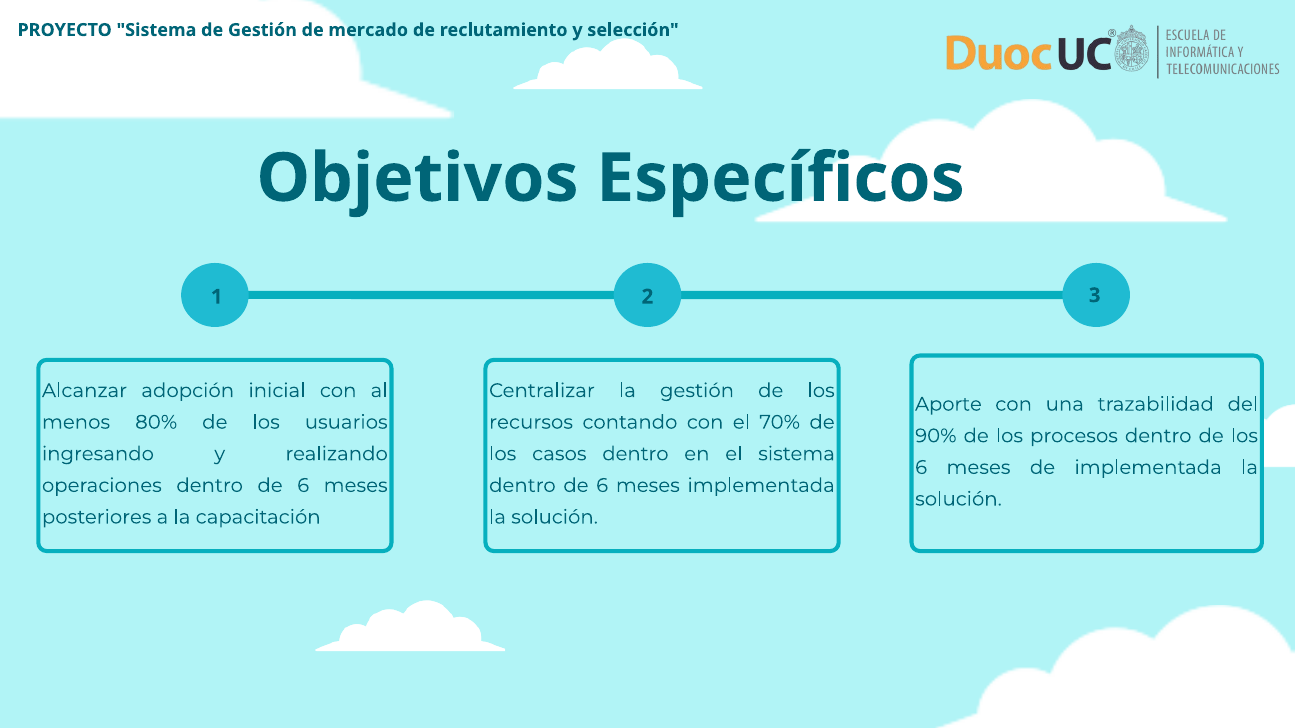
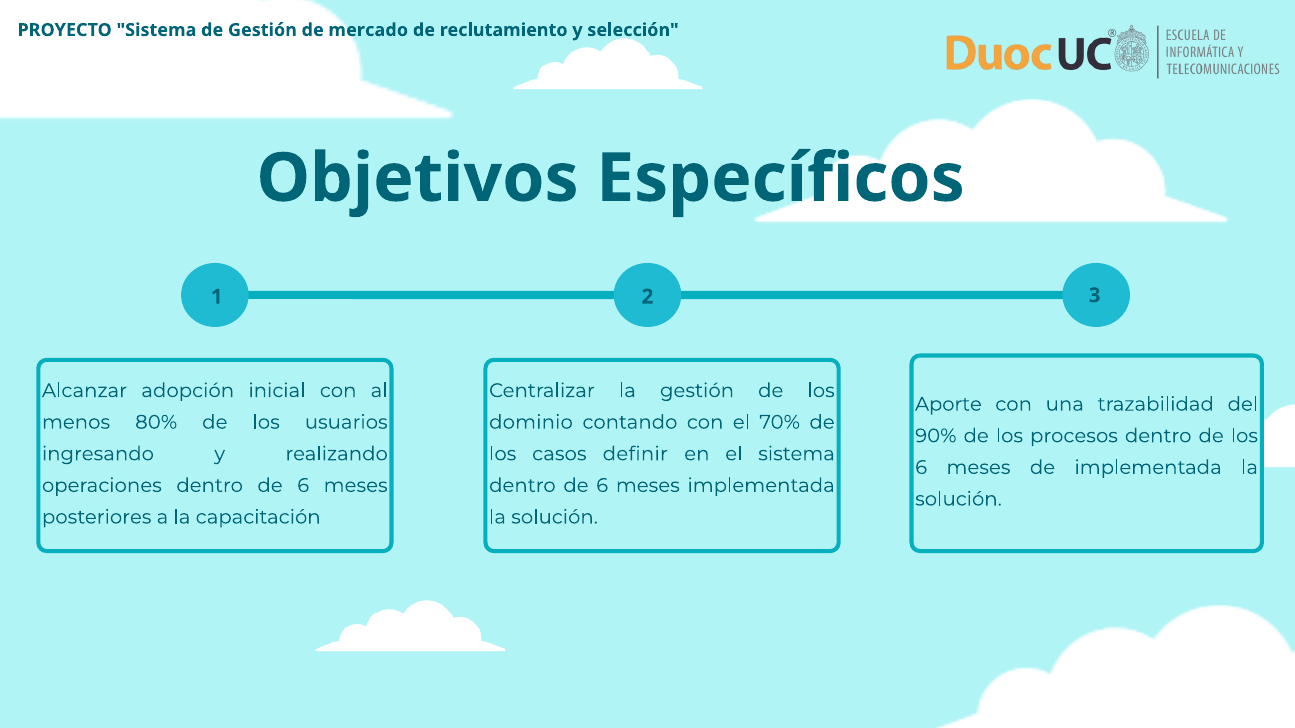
recursos: recursos -> dominio (531, 422)
casos dentro: dentro -> definir (635, 454)
